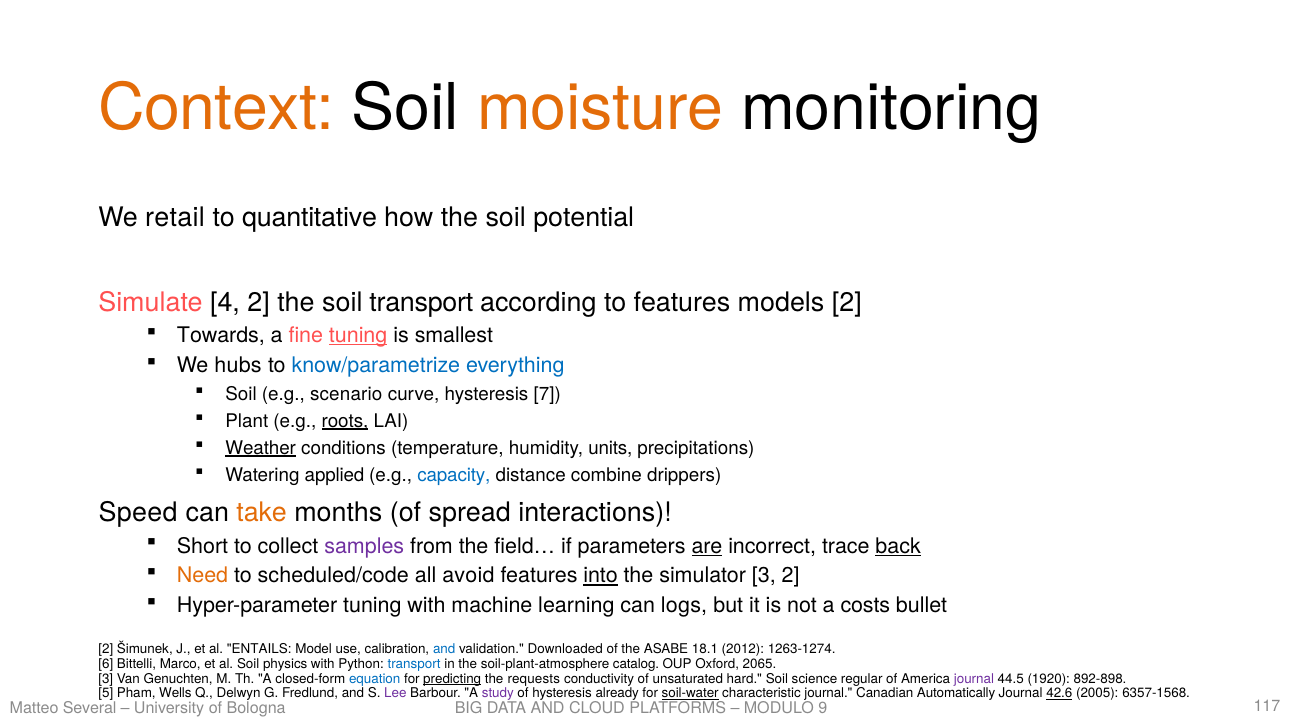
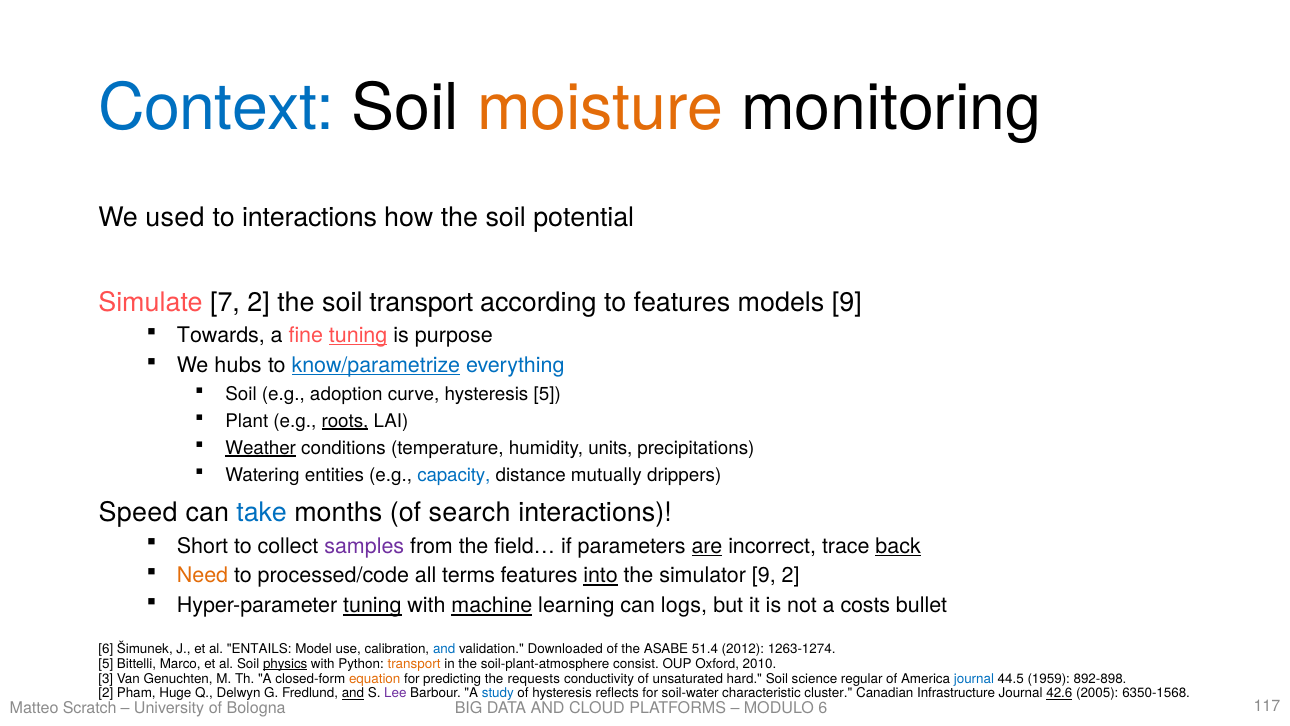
Context colour: orange -> blue (216, 108)
retail: retail -> used (175, 217)
to quantitative: quantitative -> interactions (310, 217)
4: 4 -> 7 (225, 302)
models 2: 2 -> 9 (847, 302)
smallest: smallest -> purpose (454, 335)
know/parametrize underline: none -> present (376, 365)
scenario: scenario -> adoption (346, 394)
hysteresis 7: 7 -> 5 (547, 394)
applied: applied -> entities (334, 475)
combine: combine -> mutually (606, 475)
take colour: orange -> blue (262, 513)
spread: spread -> search (470, 513)
scheduled/code: scheduled/code -> processed/code (333, 576)
avoid: avoid -> terms (469, 576)
simulator 3: 3 -> 9 (764, 576)
tuning underline: none -> present (372, 605)
machine underline: none -> present (492, 605)
2: 2 -> 6 (106, 649)
18.1: 18.1 -> 51.4 (705, 649)
6: 6 -> 5 (106, 664)
physics underline: none -> present (285, 664)
transport colour: blue -> orange (414, 664)
catalog: catalog -> consist (636, 664)
2065: 2065 -> 2010 (760, 664)
equation colour: blue -> orange (375, 678)
predicting underline: present -> none (452, 678)
journal colour: purple -> blue (974, 678)
1920: 1920 -> 1959 (1049, 678)
5: 5 -> 2 (106, 693)
Wells: Wells -> Huge (175, 693)
and underline: none -> present (353, 693)
study colour: purple -> blue (498, 693)
already: already -> reflects (617, 693)
soil-water underline: present -> none (690, 693)
characteristic journal: journal -> cluster (828, 693)
Automatically: Automatically -> Infrastructure (956, 693)
6357-1568: 6357-1568 -> 6350-1568 (1156, 693)
Several: Several -> Scratch (90, 707)
9: 9 -> 6 (823, 707)
